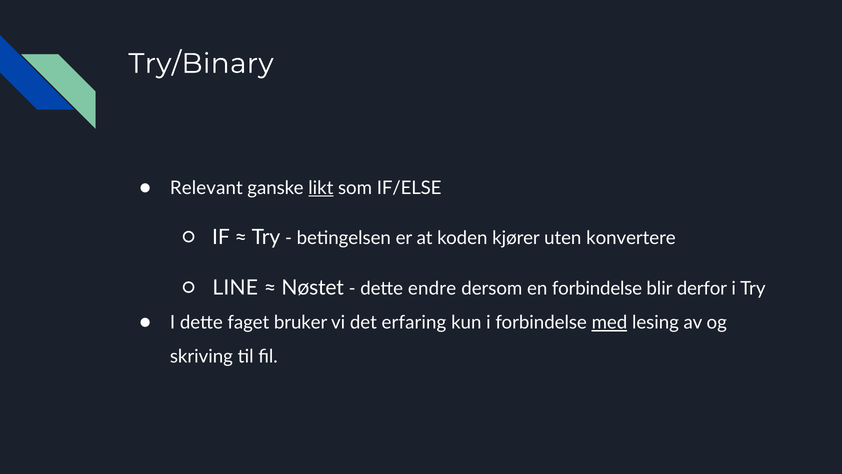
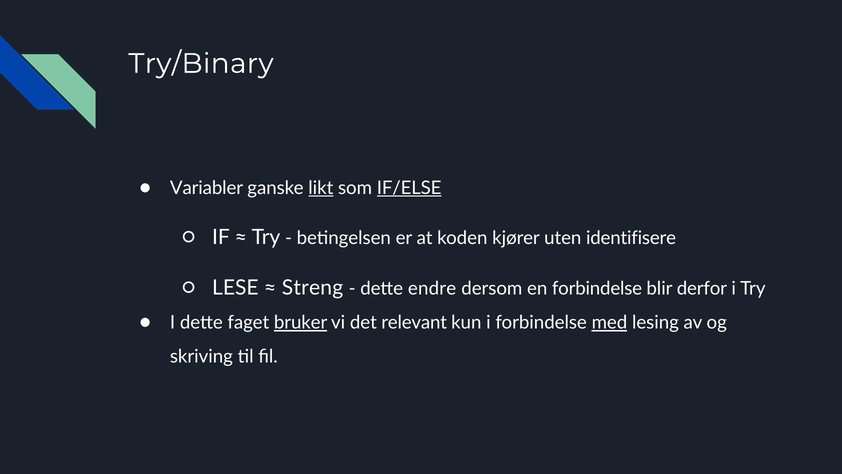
Relevant: Relevant -> Variabler (207, 188)
IF/ELSE underline: none -> present (409, 188)
konvertere: konvertere -> identifisere (631, 238)
LINE: LINE -> LESE (235, 288)
Nøstet: Nøstet -> Streng (313, 288)
bruker underline: none -> present (301, 322)
erfaring: erfaring -> relevant (414, 322)
